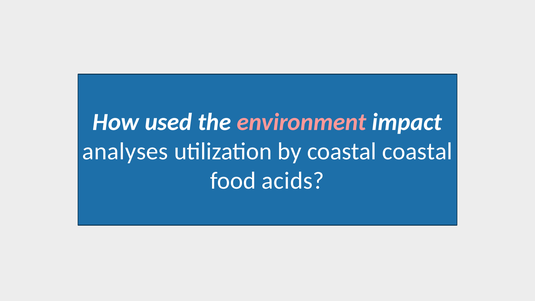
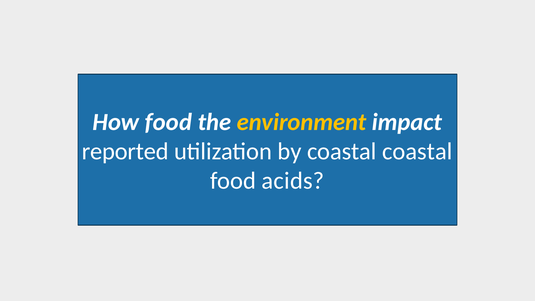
How used: used -> food (168, 122)
environment colour: pink -> yellow (302, 122)
analyses: analyses -> reported (125, 151)
